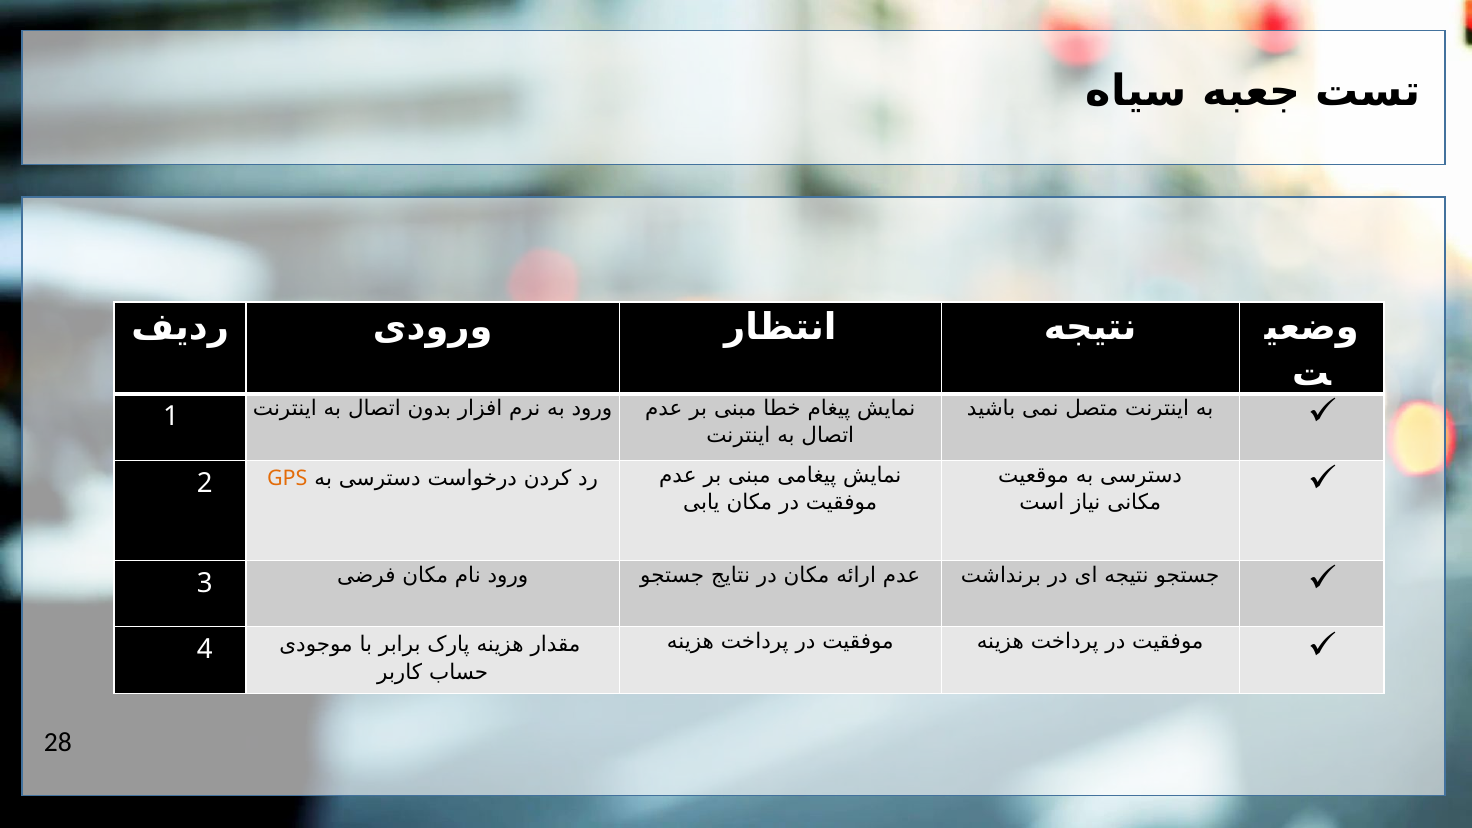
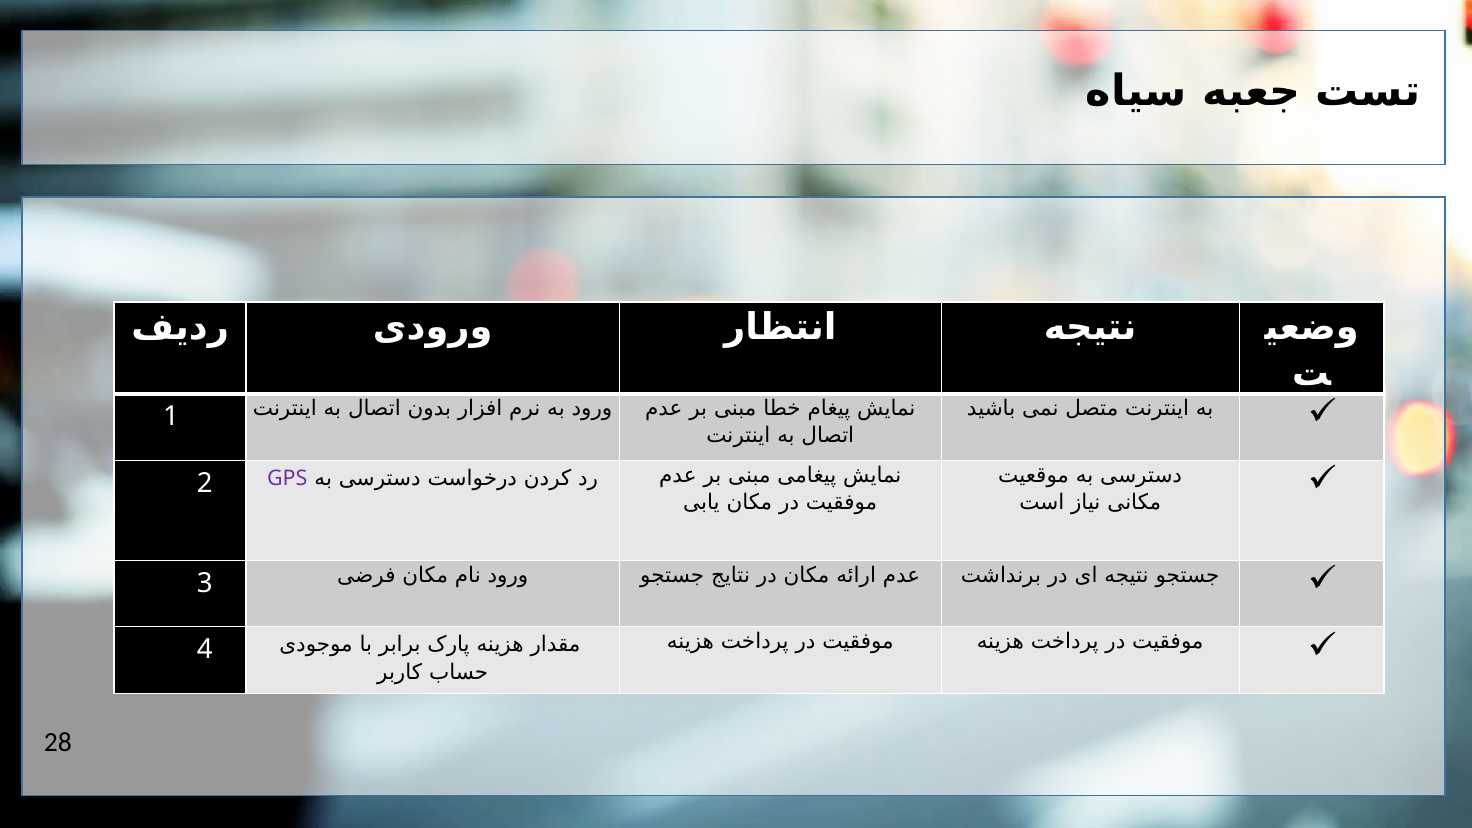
GPS colour: orange -> purple (287, 478)
